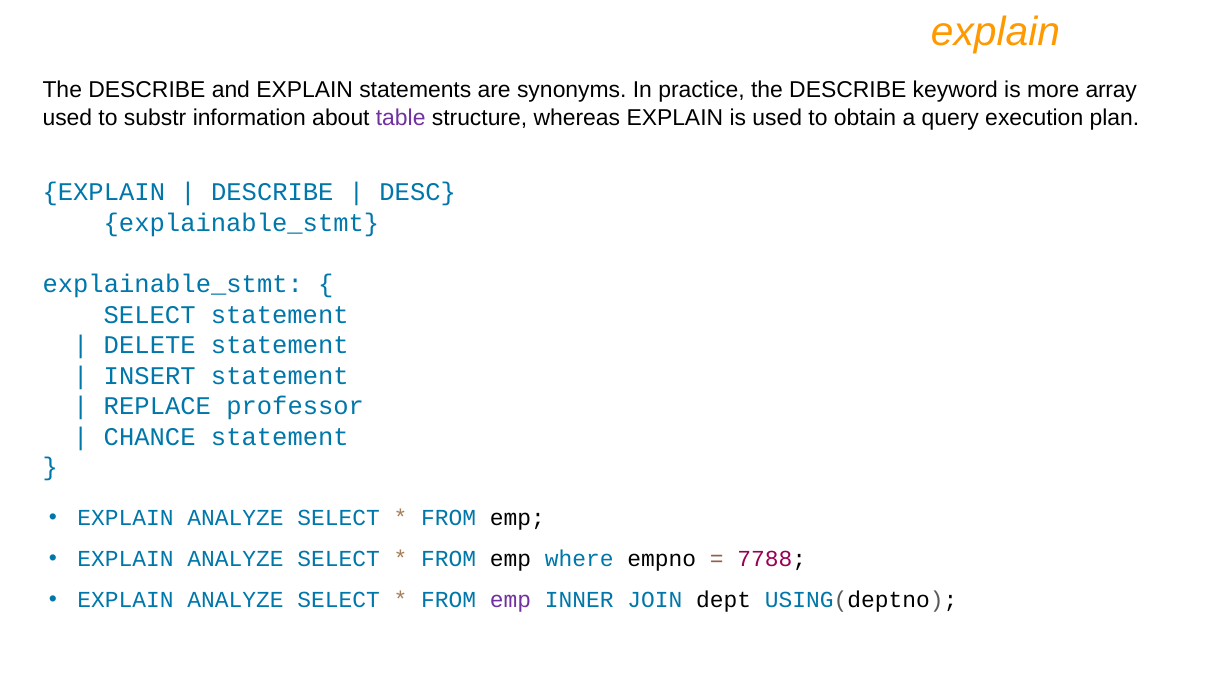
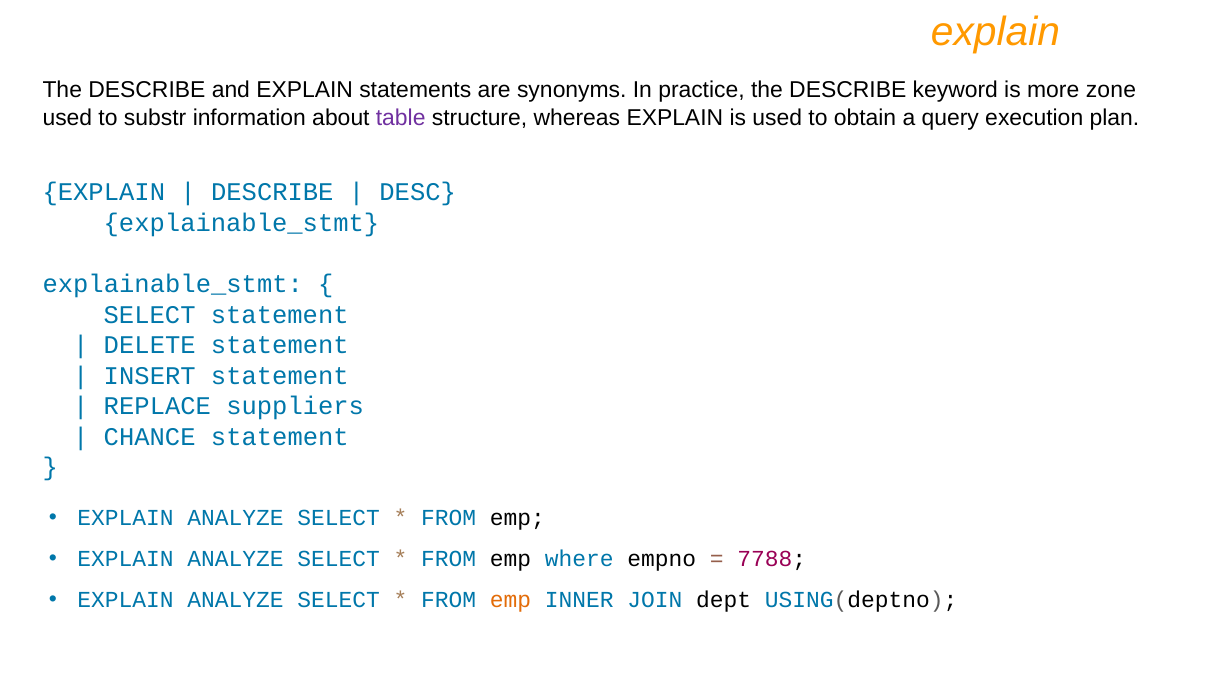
array: array -> zone (1111, 90)
professor: professor -> suppliers (295, 407)
emp colour: purple -> orange (510, 601)
